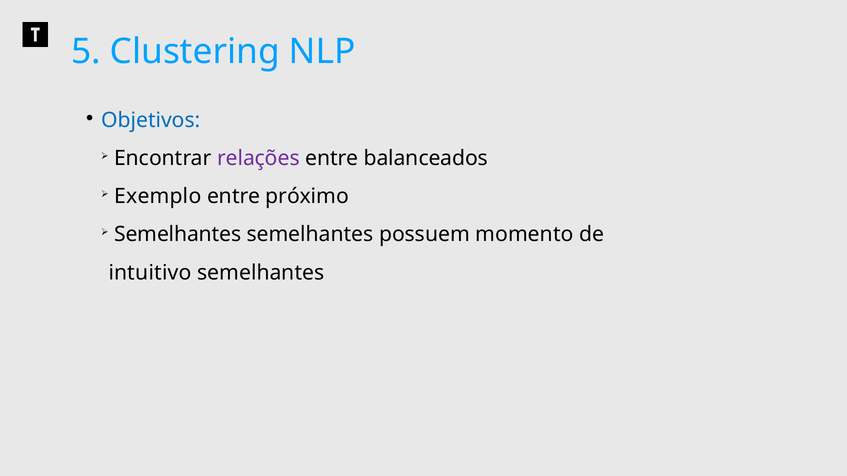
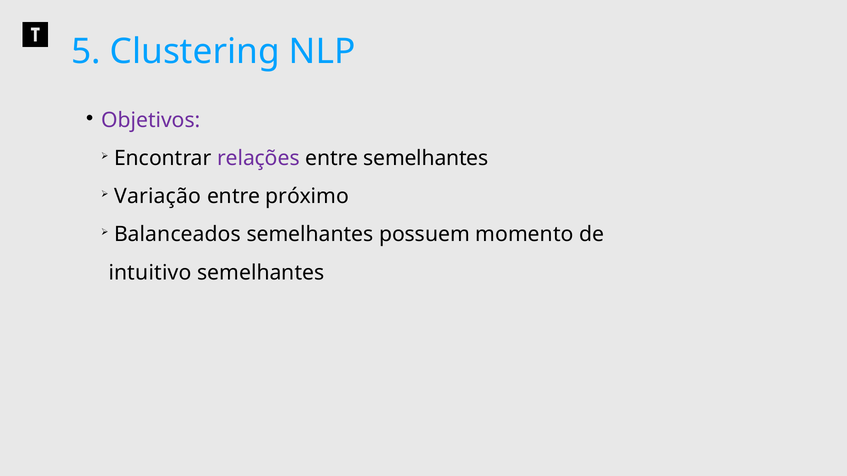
Objetivos colour: blue -> purple (151, 120)
entre balanceados: balanceados -> semelhantes (426, 159)
Exemplo: Exemplo -> Variação (158, 197)
Semelhantes: Semelhantes -> Balanceados (178, 235)
